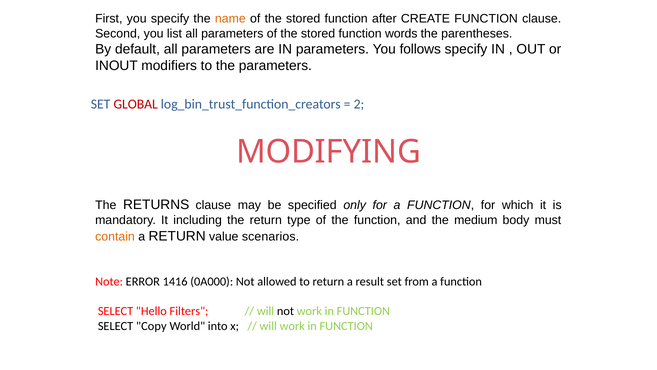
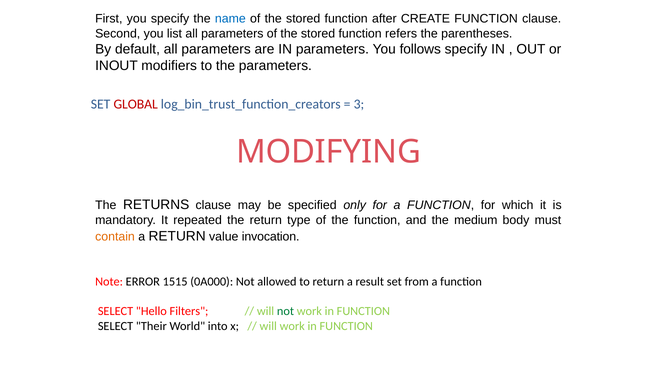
name colour: orange -> blue (230, 19)
words: words -> refers (401, 34)
2: 2 -> 3 (359, 104)
including: including -> repeated (198, 220)
scenarios: scenarios -> invocation (271, 236)
1416: 1416 -> 1515 (175, 281)
not colour: black -> green (286, 311)
Copy: Copy -> Their (151, 326)
